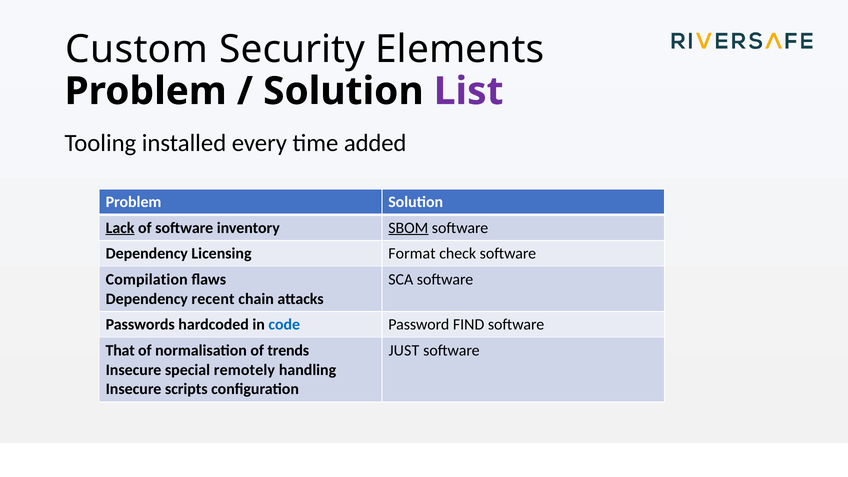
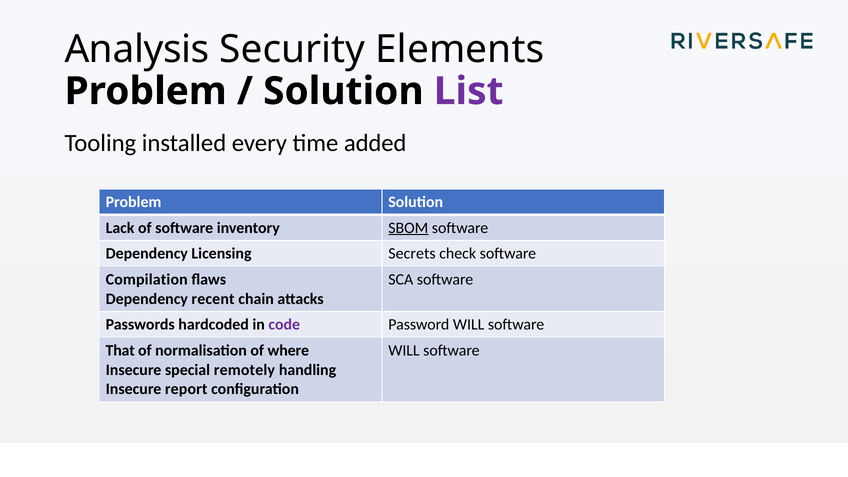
Custom: Custom -> Analysis (137, 49)
Lack underline: present -> none (120, 228)
Format: Format -> Secrets (412, 254)
code colour: blue -> purple (284, 325)
Password FIND: FIND -> WILL (469, 325)
trends: trends -> where (288, 350)
JUST: JUST -> WILL (404, 350)
scripts: scripts -> report (186, 389)
